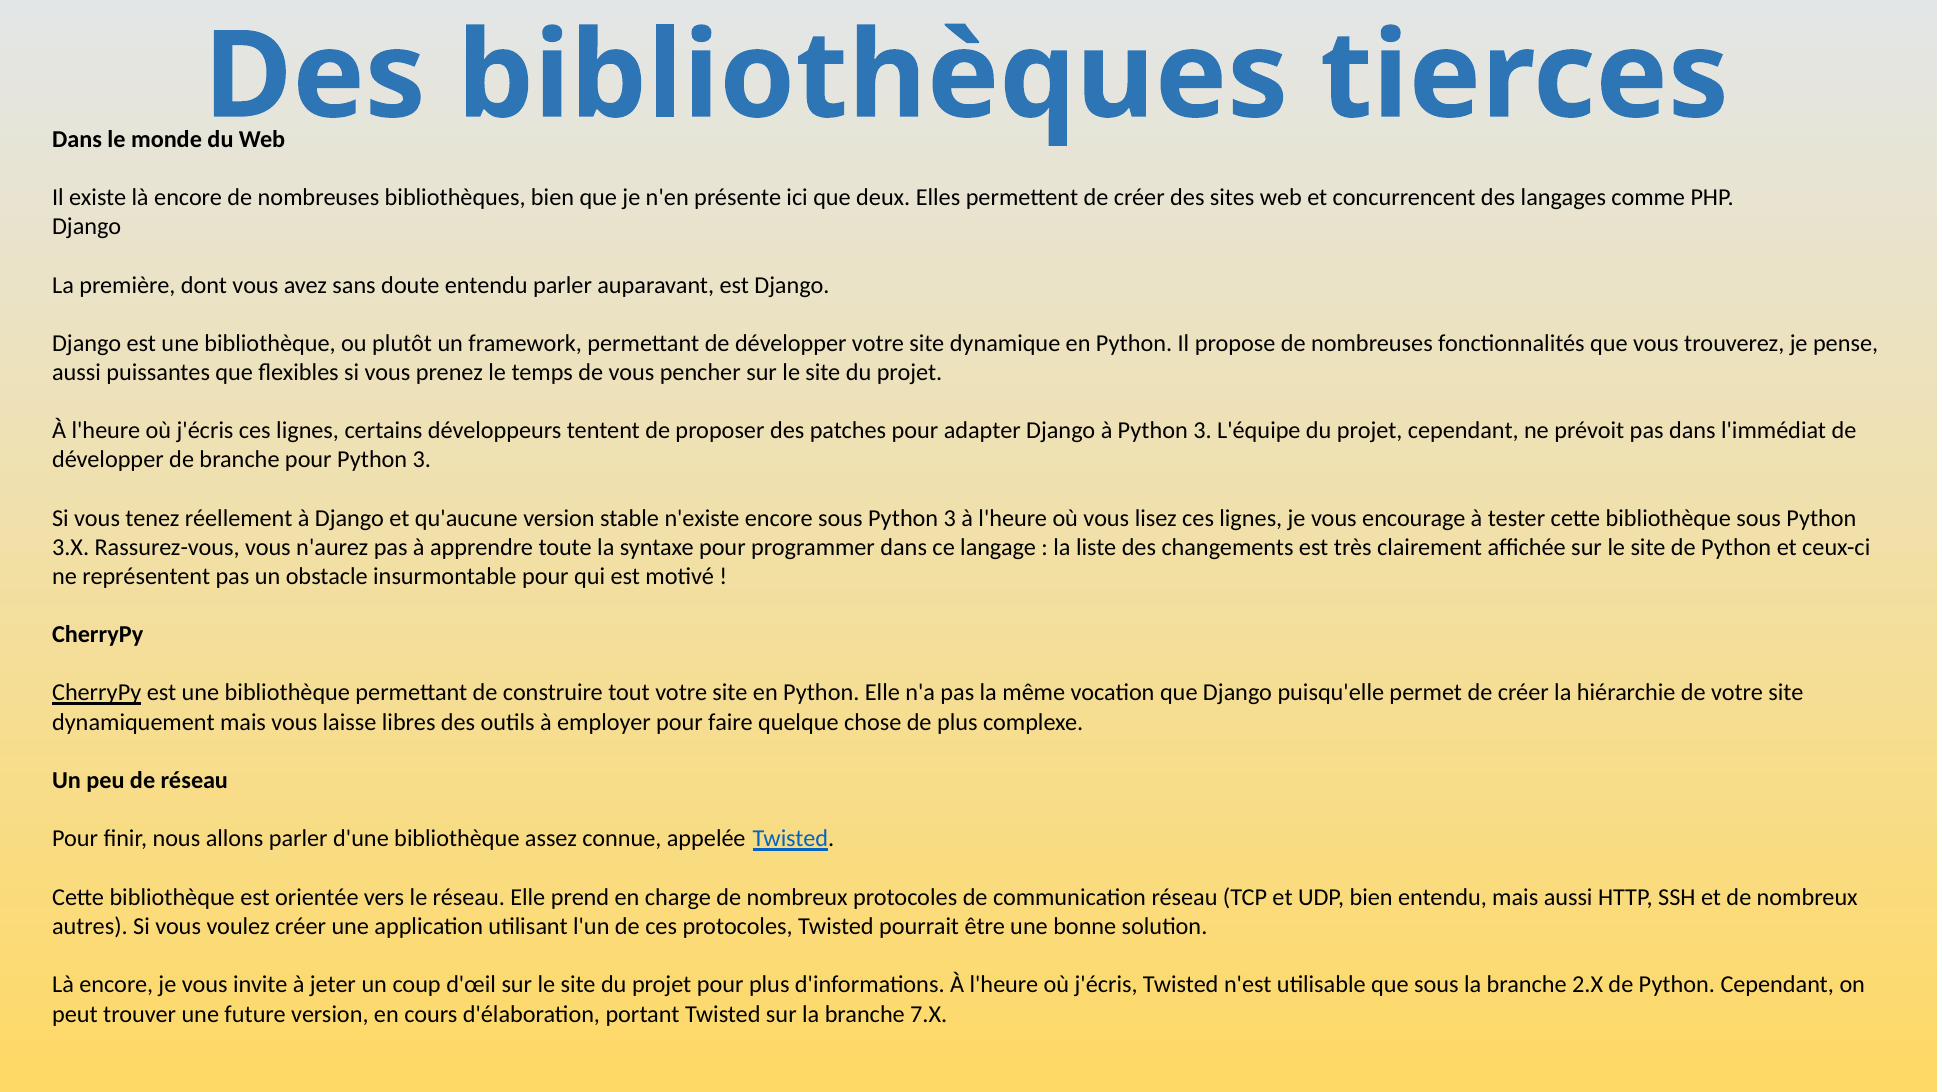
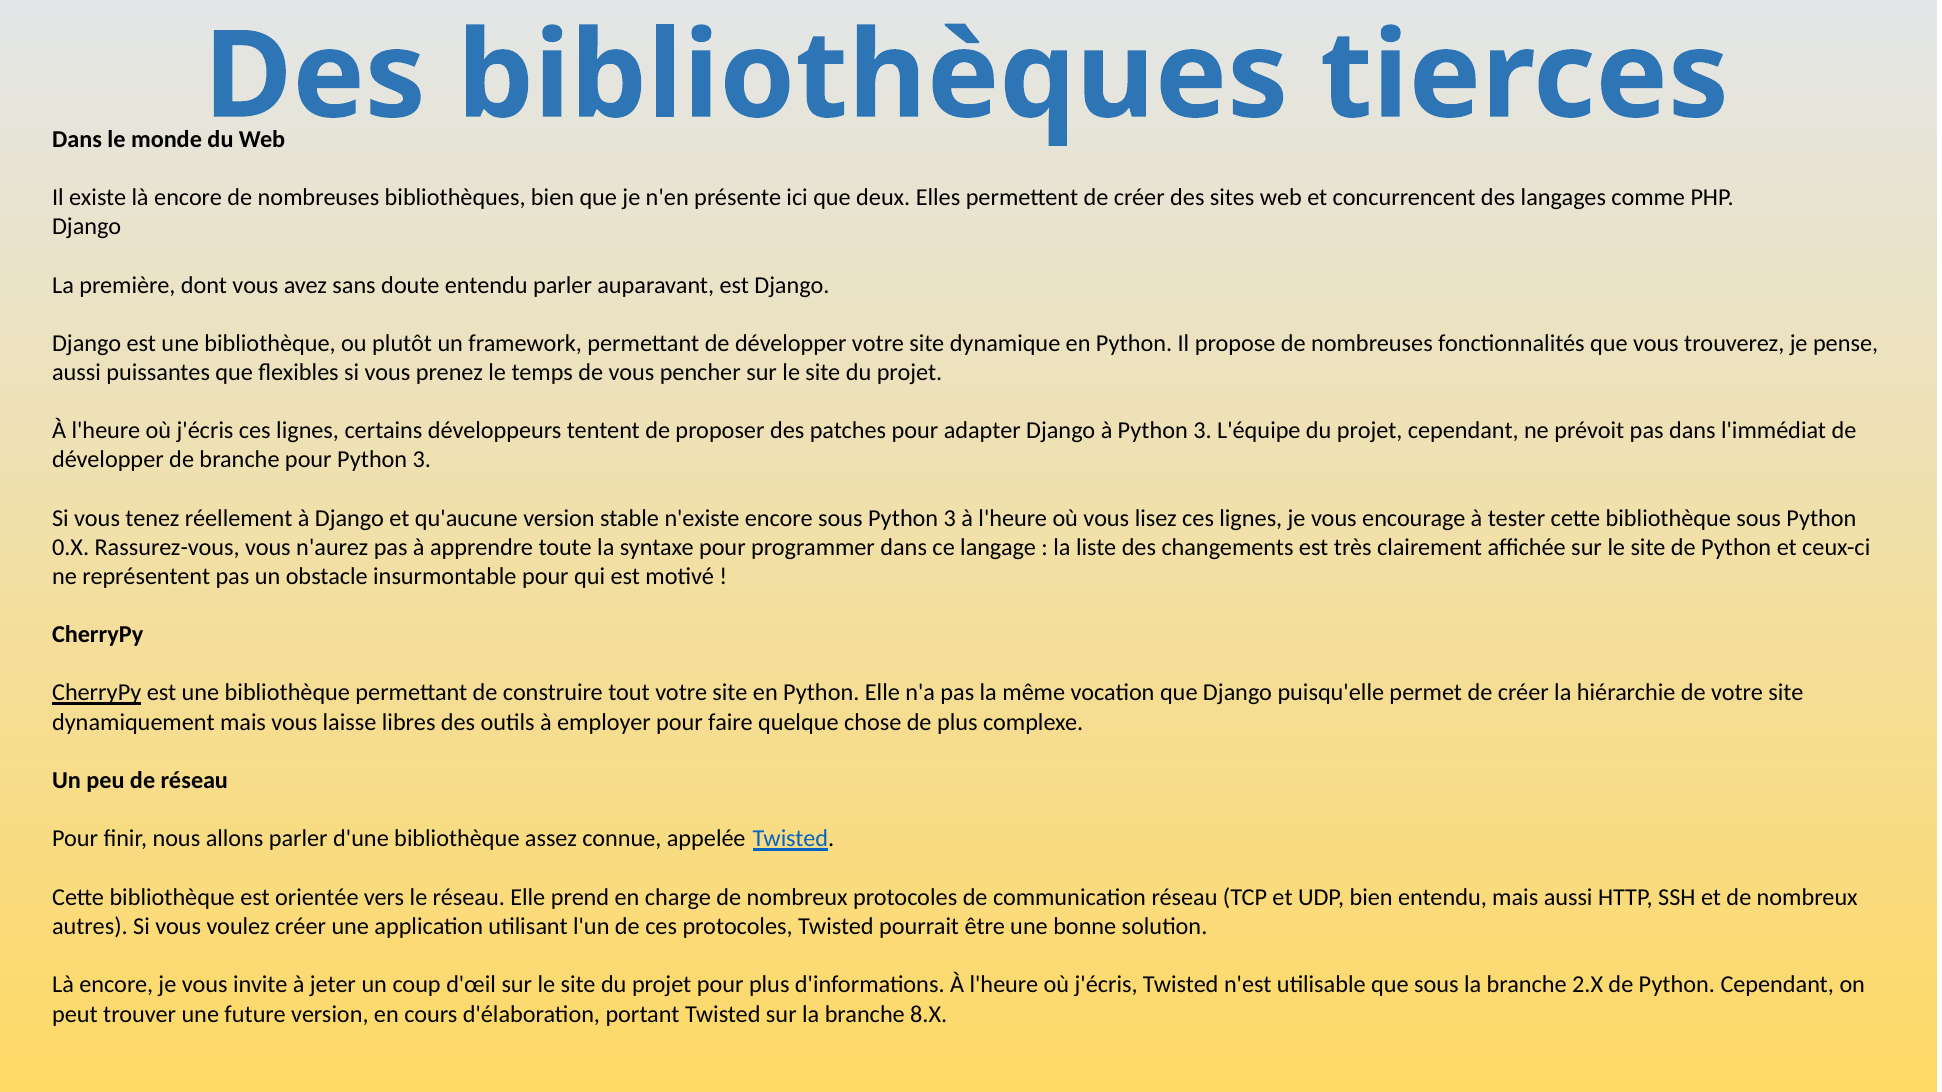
3.X: 3.X -> 0.X (71, 547)
7.X: 7.X -> 8.X (929, 1014)
